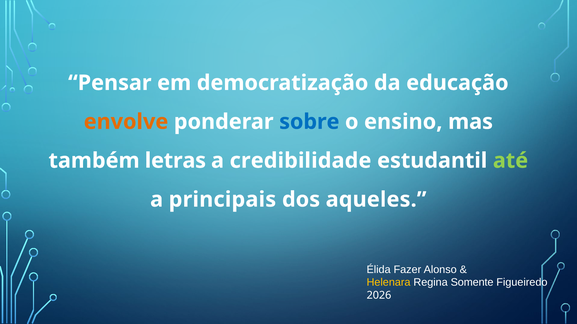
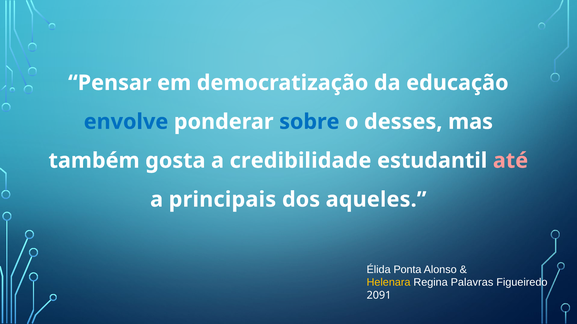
envolve colour: orange -> blue (126, 122)
ensino: ensino -> desses (403, 122)
letras: letras -> gosta (175, 161)
até colour: light green -> pink (511, 161)
Fazer: Fazer -> Ponta (407, 270)
Somente: Somente -> Palavras (472, 283)
2026: 2026 -> 2091 (379, 296)
